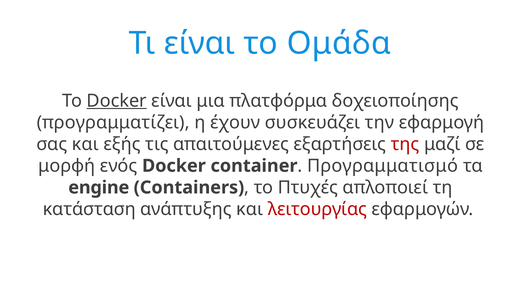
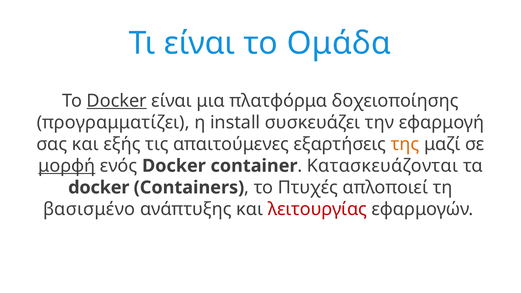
έχουν: έχουν -> install (235, 122)
της colour: red -> orange (405, 144)
μορφή underline: none -> present (67, 166)
Προγραμματισμό: Προγραμματισμό -> Κατασκευάζονται (383, 166)
engine: engine -> docker (99, 188)
κατάσταση: κατάσταση -> βασισμένο (89, 209)
